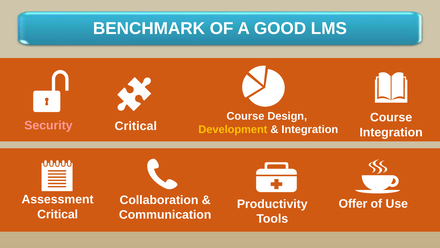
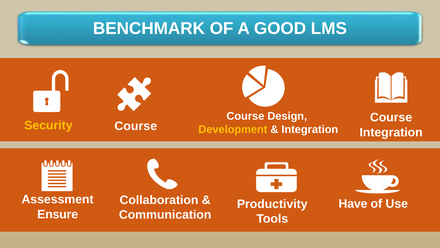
Security colour: pink -> yellow (48, 125)
Critical: Critical -> Course (136, 126)
Offer: Offer -> Have (353, 203)
Critical: Critical -> Ensure (58, 214)
